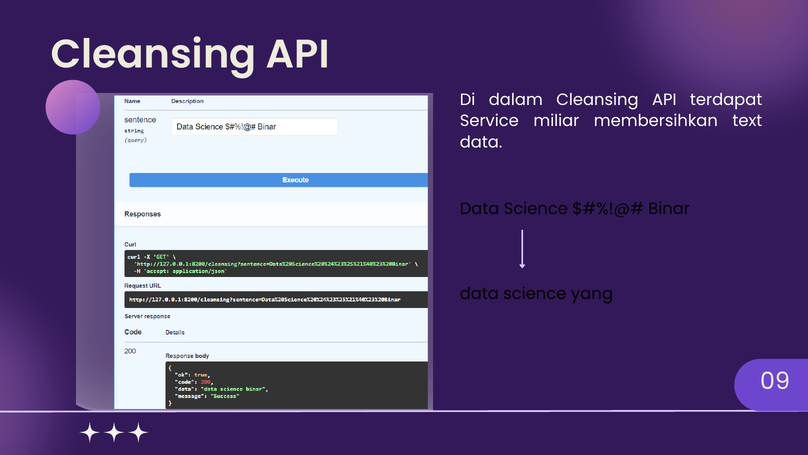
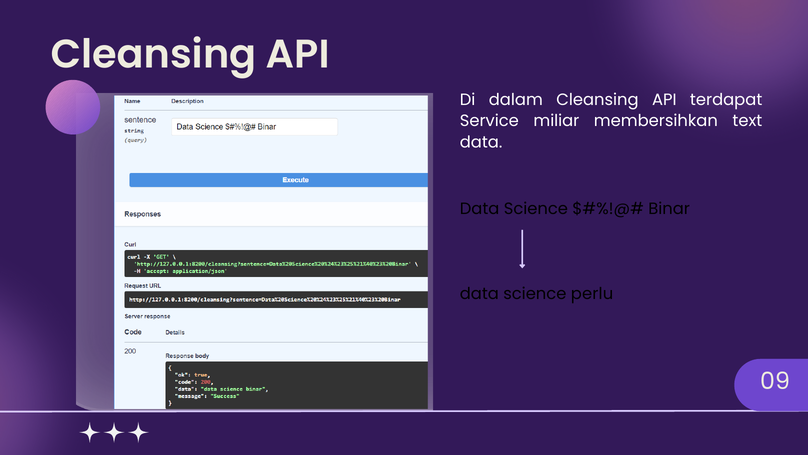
yang: yang -> perlu (592, 293)
